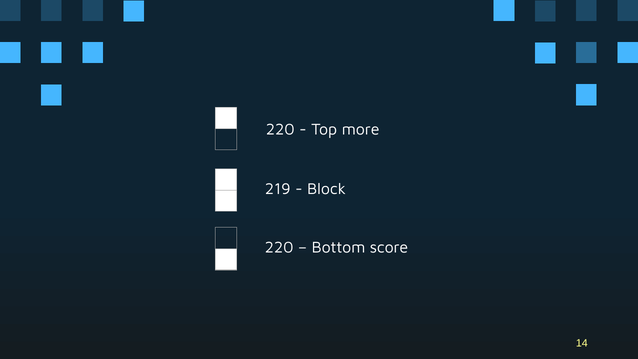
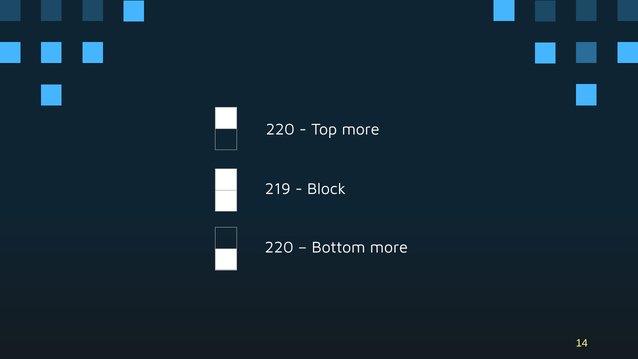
Bottom score: score -> more (389, 247)
